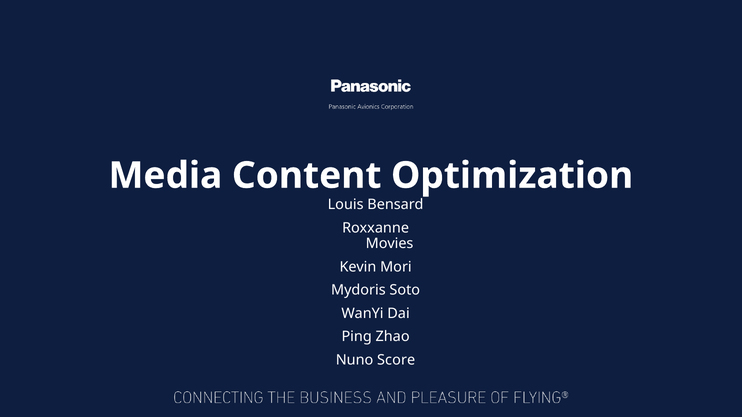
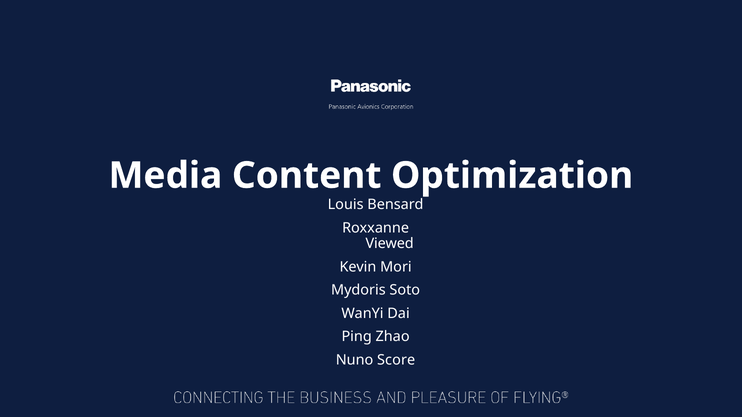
Movies: Movies -> Viewed (390, 244)
